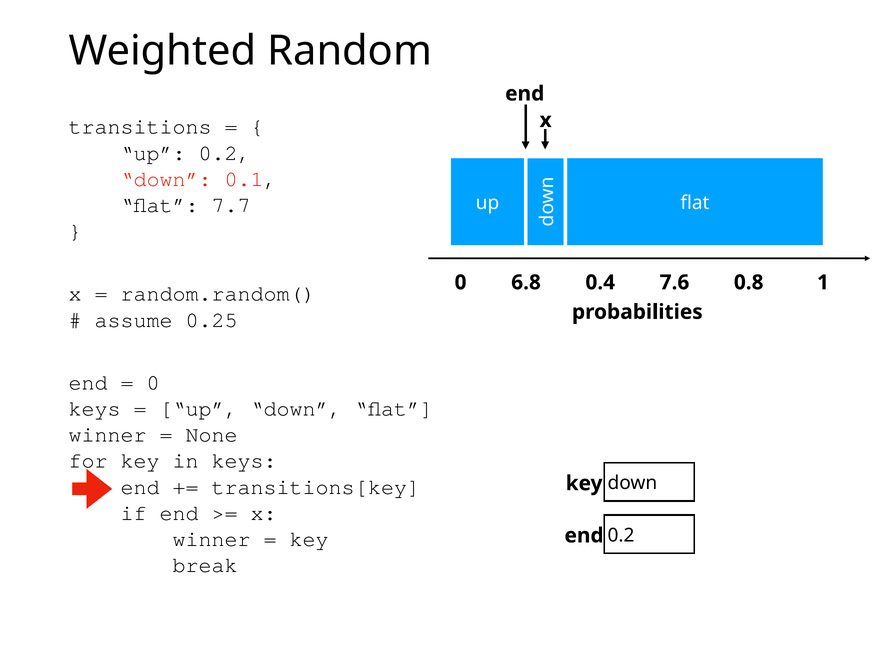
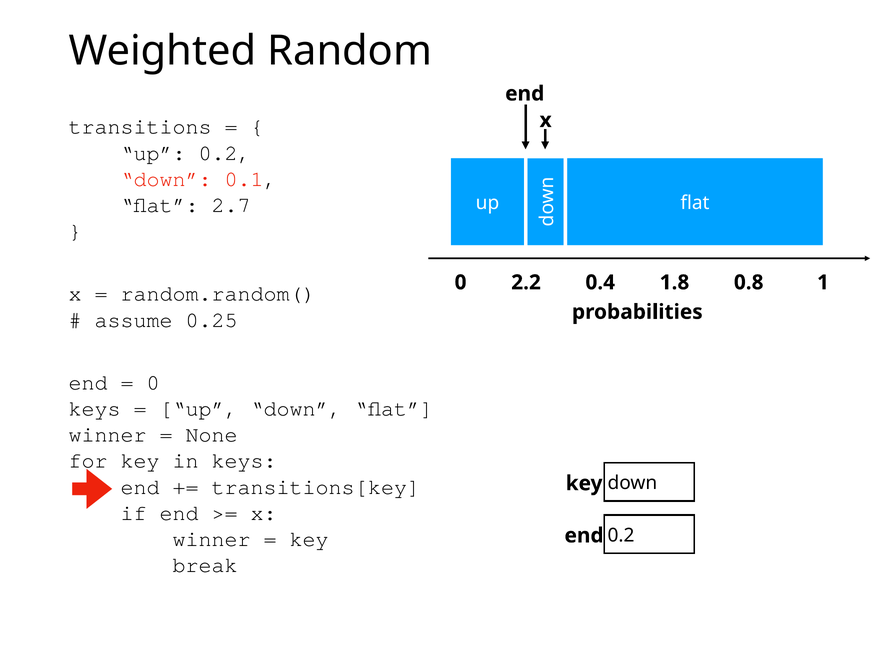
7.7: 7.7 -> 2.7 (231, 205)
6.8: 6.8 -> 2.2 (526, 282)
7.6: 7.6 -> 1.8 (674, 282)
